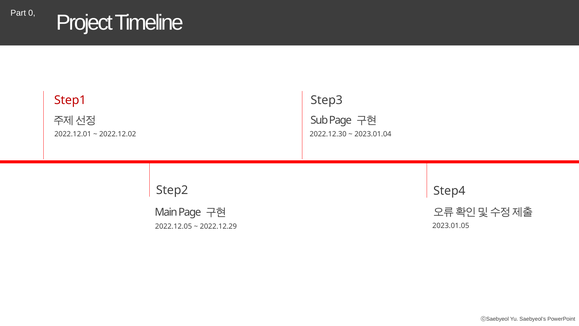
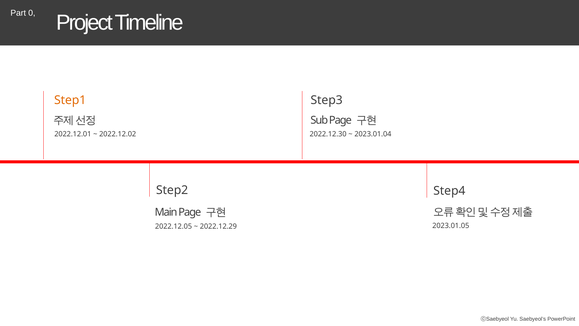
Step1 colour: red -> orange (70, 100)
